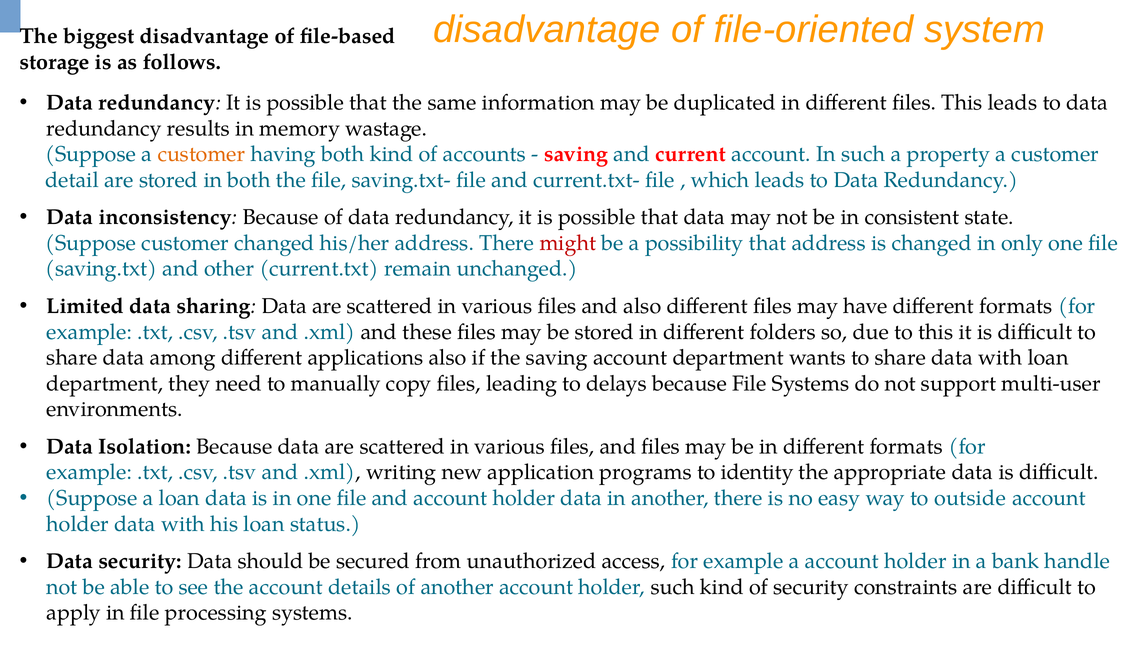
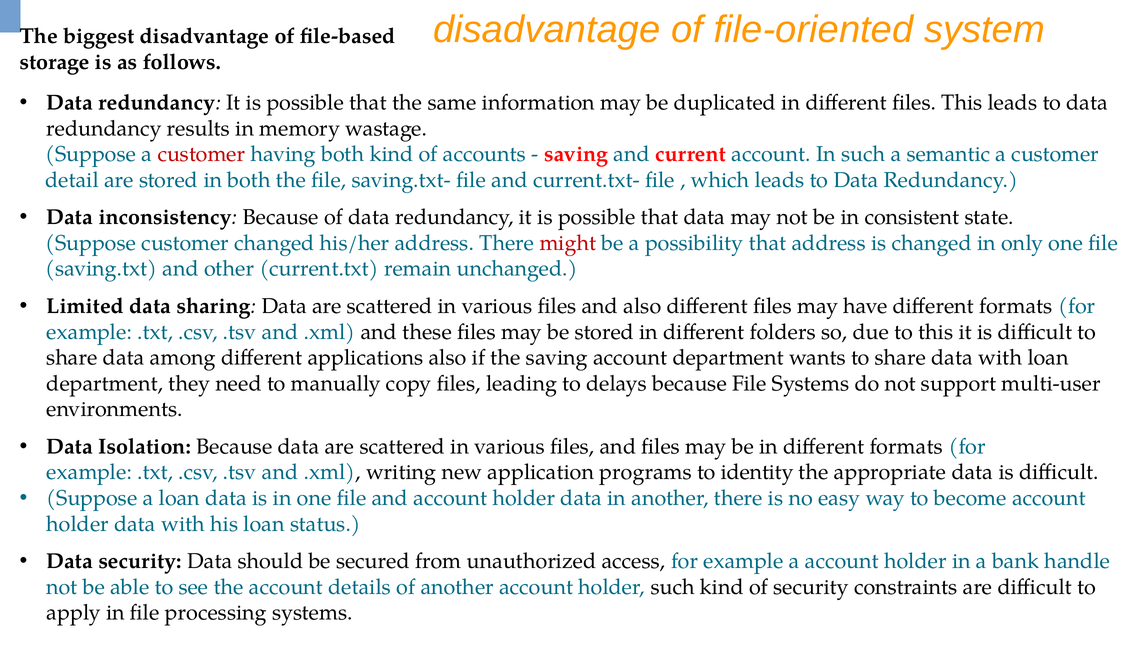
customer colour: orange -> red (201, 154)
property: property -> semantic (948, 154)
outside: outside -> become (970, 498)
